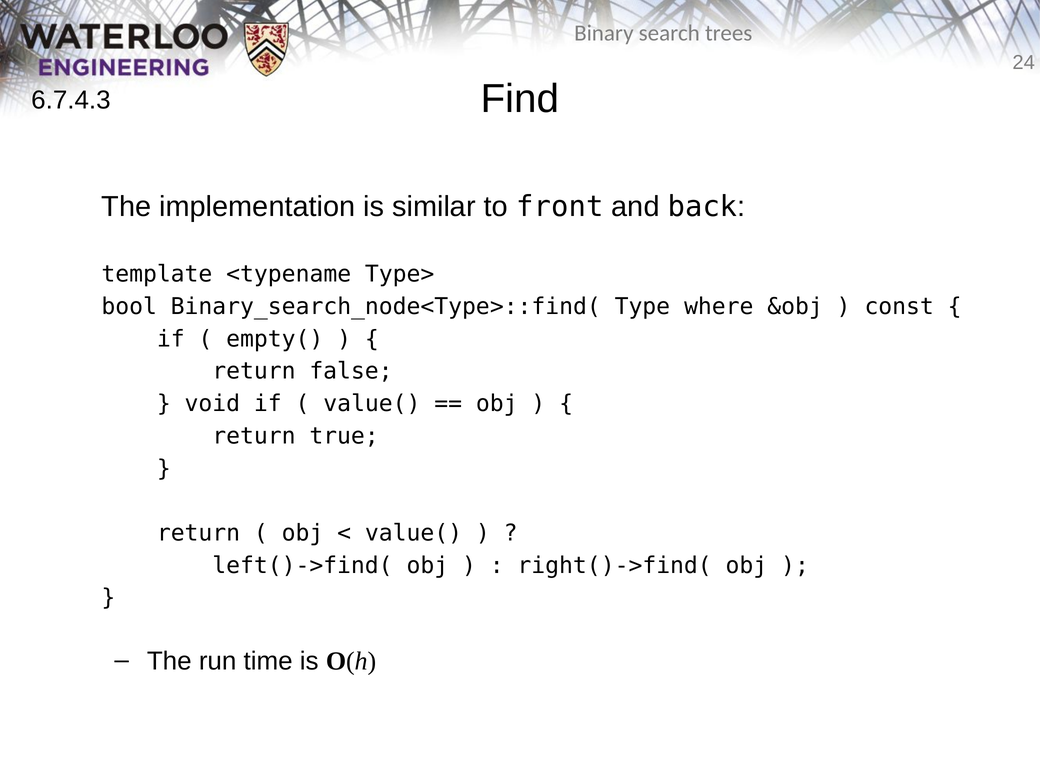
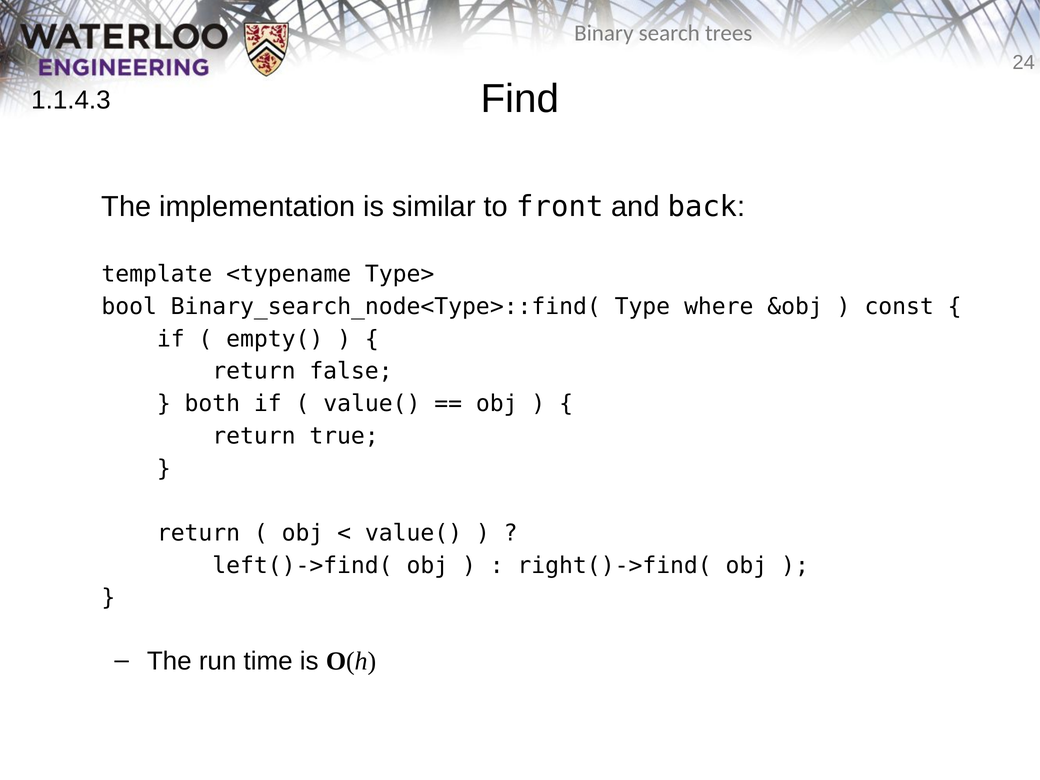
6.7.4.3: 6.7.4.3 -> 1.1.4.3 (71, 100)
void: void -> both (212, 404)
